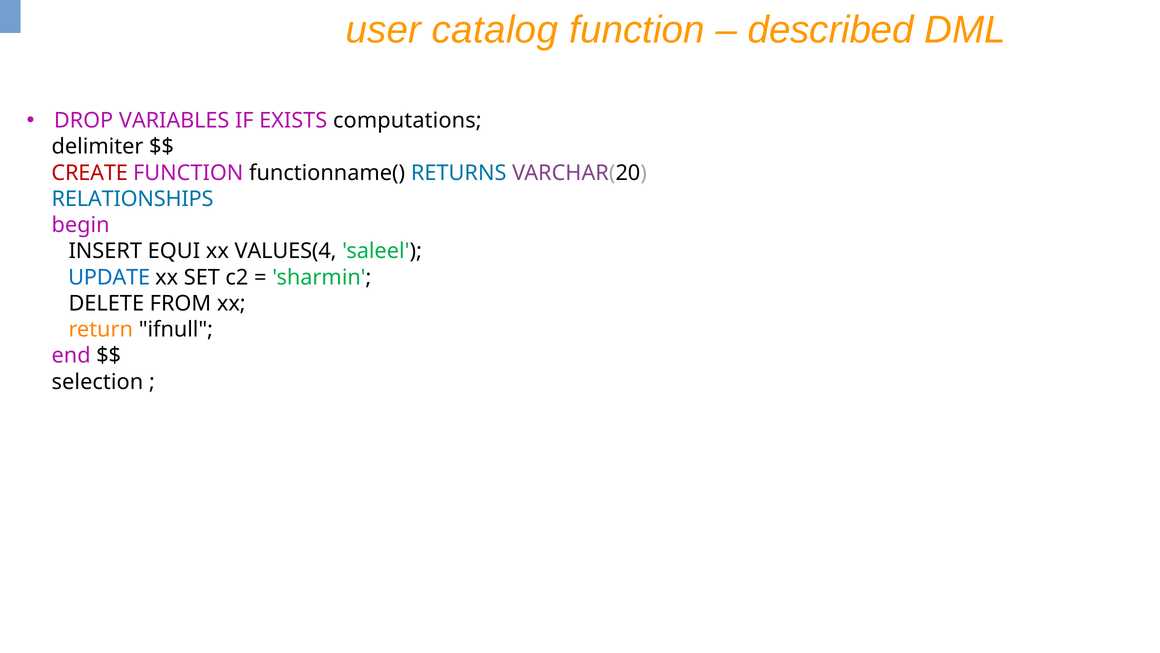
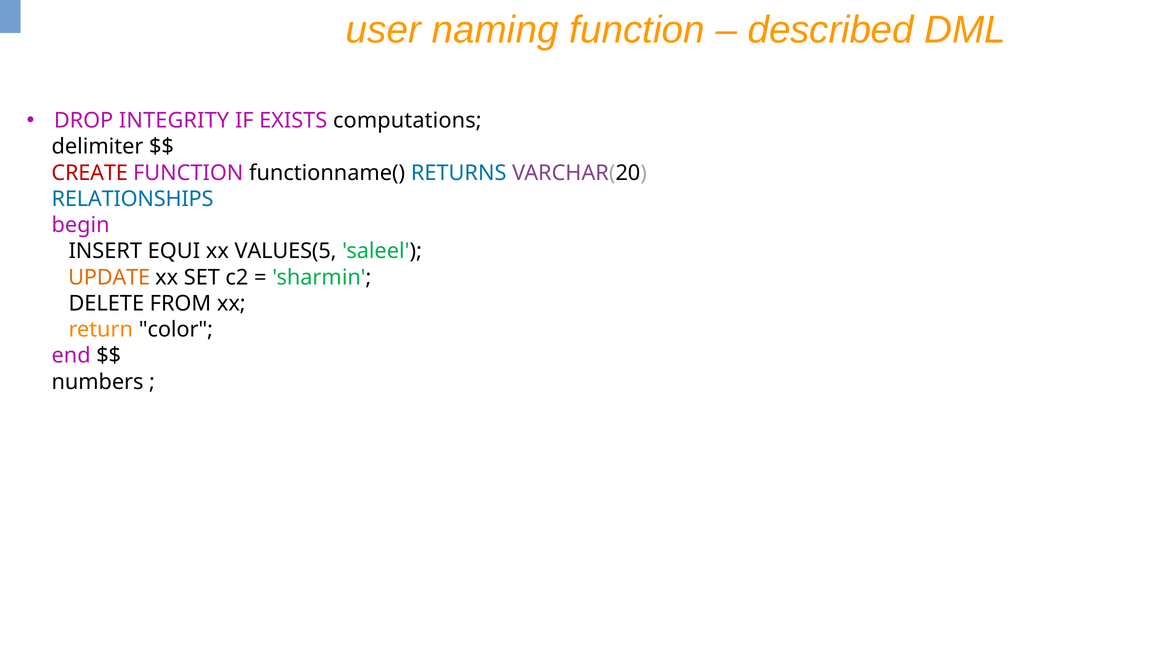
catalog: catalog -> naming (495, 30)
VARIABLES: VARIABLES -> INTEGRITY (174, 121)
VALUES(4: VALUES(4 -> VALUES(5 (286, 251)
UPDATE colour: blue -> orange (109, 277)
ifnull: ifnull -> color (176, 329)
selection: selection -> numbers (98, 382)
